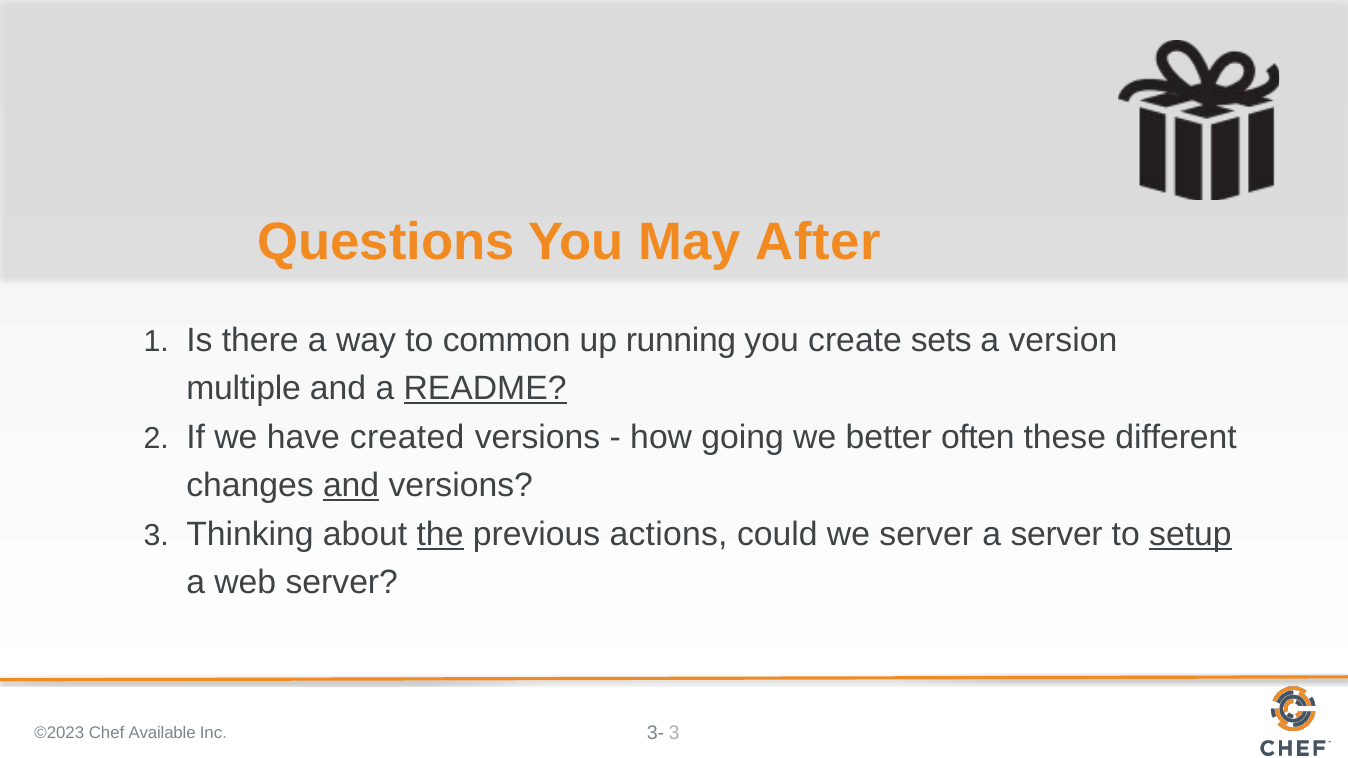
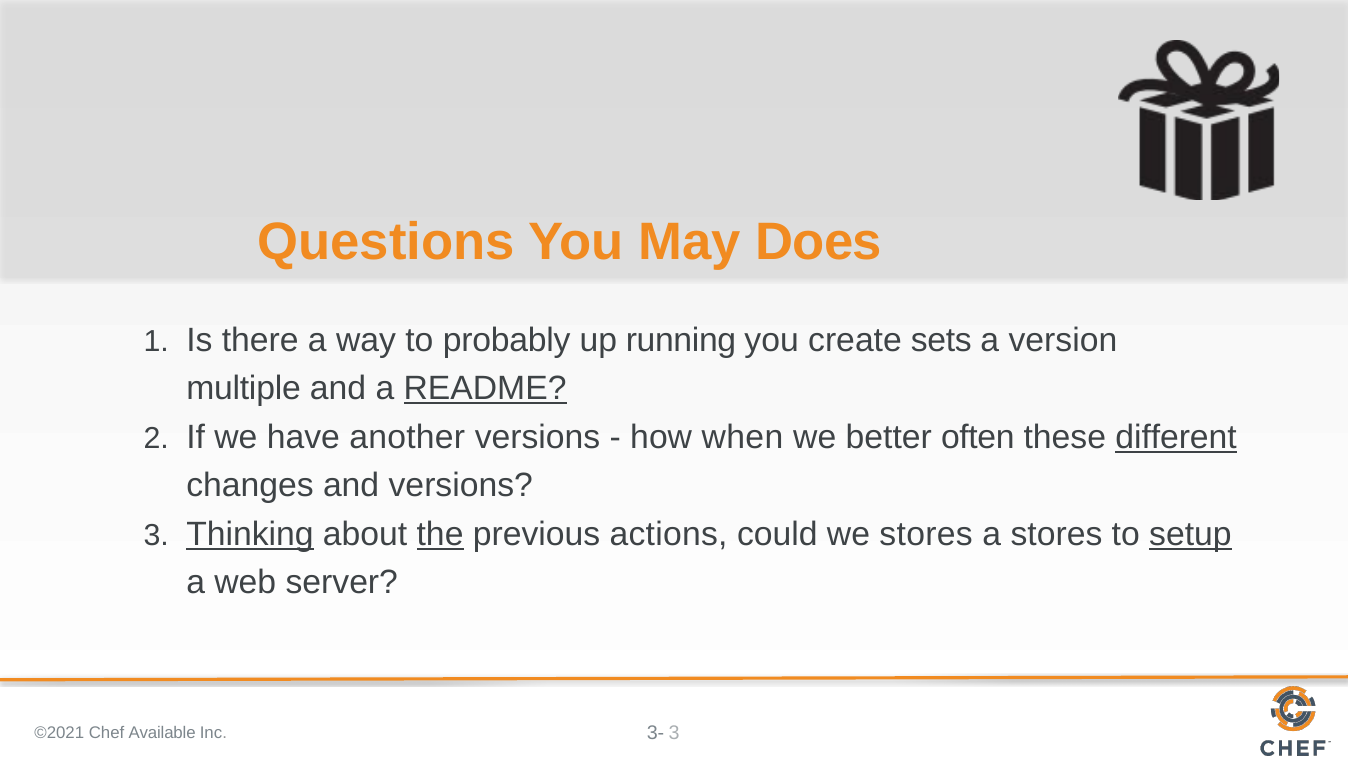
After: After -> Does (819, 243)
common: common -> probably (507, 340)
created: created -> another (407, 437)
going: going -> when (742, 437)
different underline: none -> present (1176, 437)
and underline: present -> none (351, 486)
Thinking underline: none -> present (250, 534)
we server: server -> stores (926, 534)
a server: server -> stores (1056, 534)
©2023: ©2023 -> ©2021 (59, 734)
